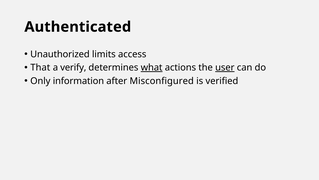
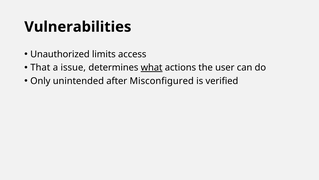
Authenticated: Authenticated -> Vulnerabilities (78, 27)
verify: verify -> issue (73, 67)
user underline: present -> none (225, 67)
information: information -> unintended (78, 81)
